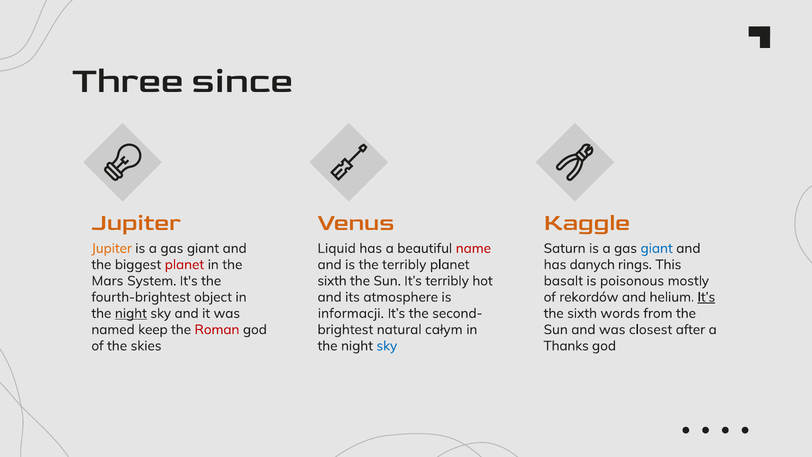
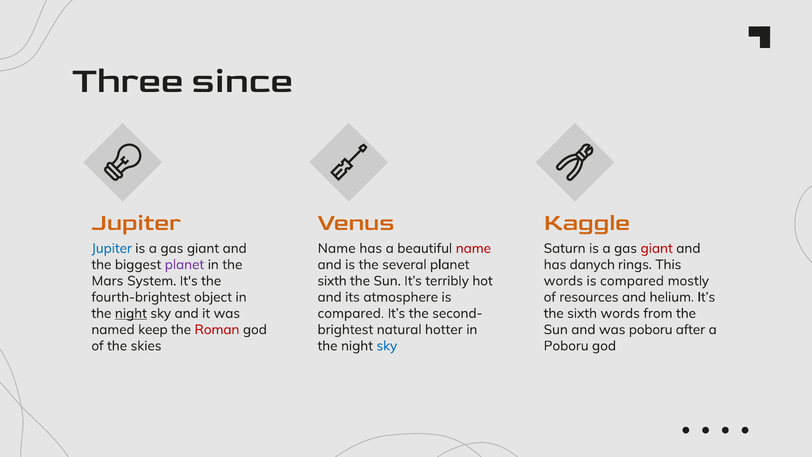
Jupiter colour: orange -> blue (112, 248)
Liquid: Liquid -> Name (337, 248)
giant colour: blue -> red (657, 248)
planet colour: red -> purple (184, 265)
the terribly: terribly -> several (404, 265)
basalt: basalt -> words (563, 281)
poisonous: poisonous -> compared (632, 281)
rekordów: rekordów -> resources (589, 297)
It’s underline: present -> none (706, 297)
informacji: informacji -> compared (351, 313)
całym: całym -> hotter (444, 329)
was closest: closest -> poboru (651, 329)
Thanks: Thanks -> Poboru (566, 346)
